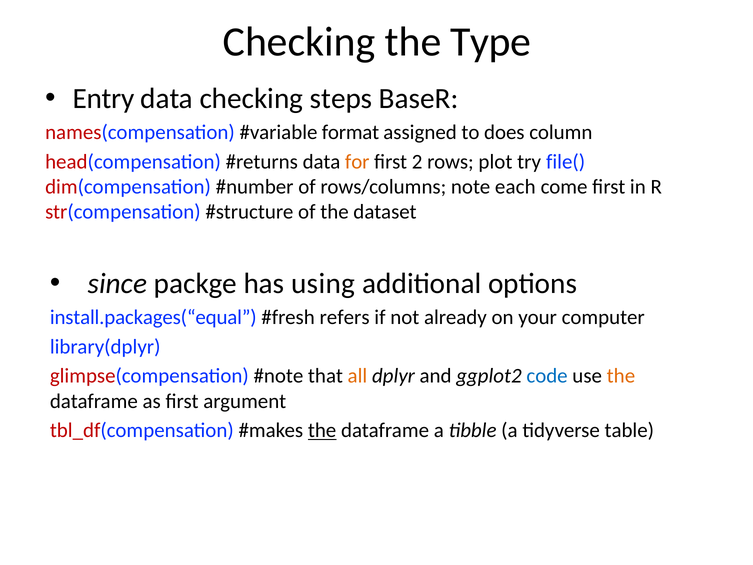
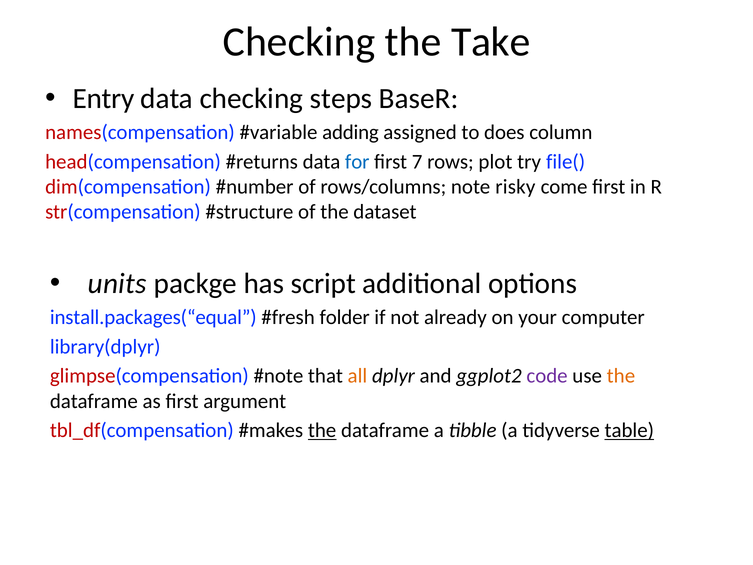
Type: Type -> Take (491, 42)
format: format -> adding (350, 132)
for colour: orange -> blue (357, 162)
2: 2 -> 7 (417, 162)
each: each -> risky (515, 187)
since: since -> units (117, 284)
using: using -> script (323, 284)
refers: refers -> folder (345, 317)
code colour: blue -> purple (547, 376)
table underline: none -> present (629, 430)
